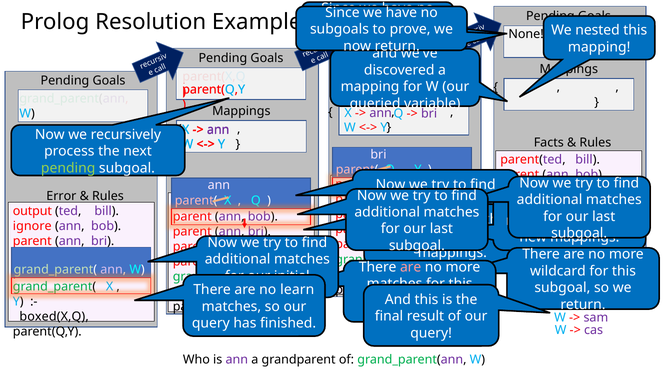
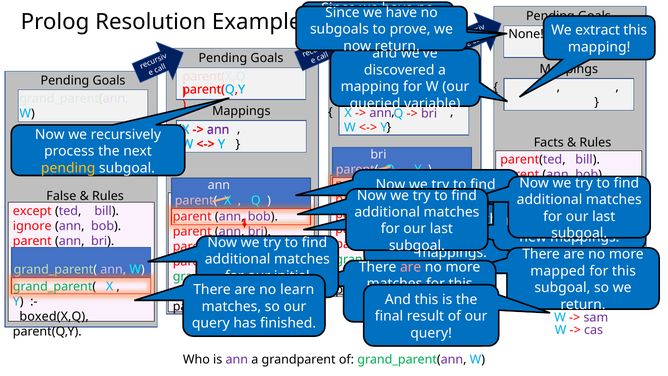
We nested: nested -> extract (598, 30)
pending colour: light green -> yellow (68, 168)
Error: Error -> False (61, 196)
output: output -> except (32, 211)
wildcard: wildcard -> mapped (558, 271)
